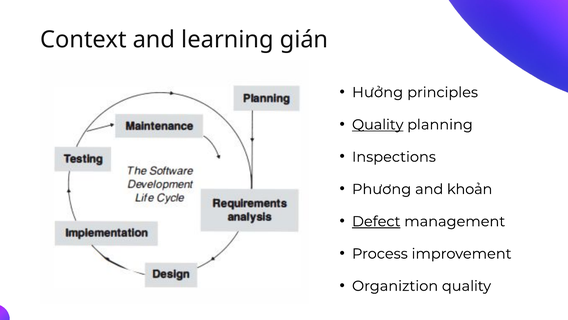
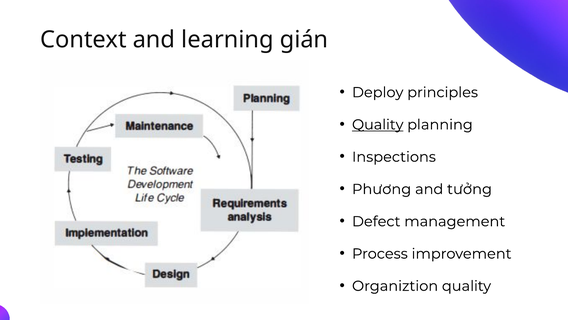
Hưởng: Hưởng -> Deploy (378, 92)
khoản: khoản -> tưởng (470, 189)
Defect underline: present -> none (376, 221)
